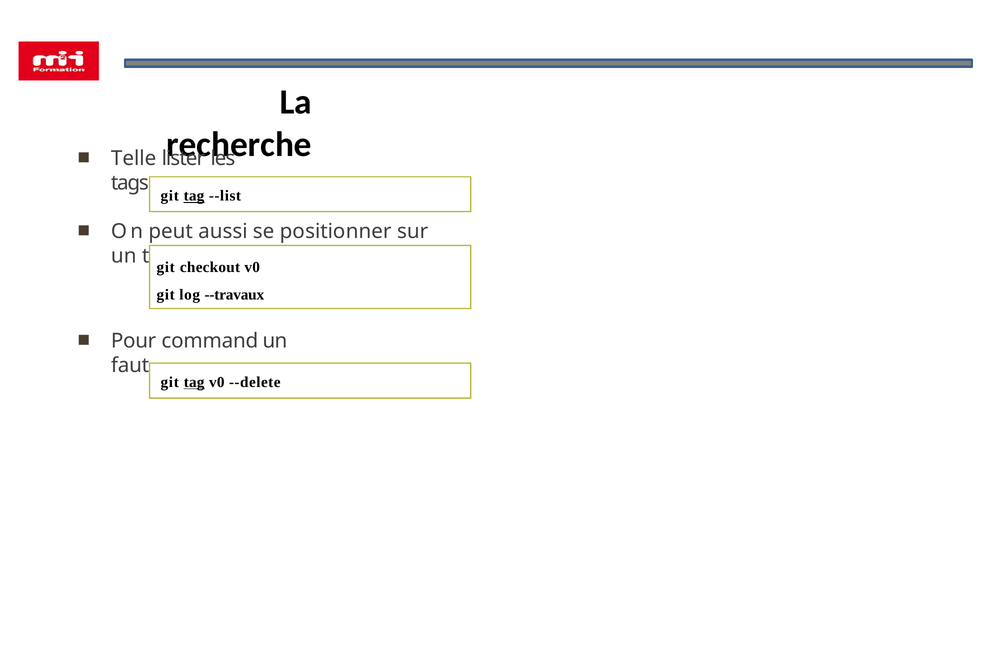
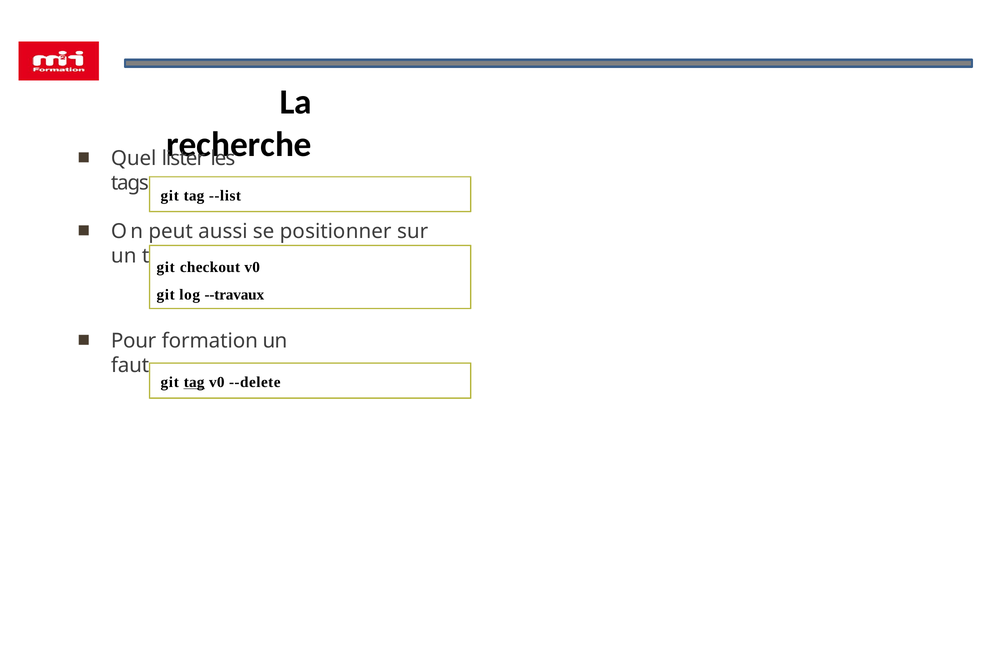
Telle: Telle -> Quel (134, 158)
tag underline: present -> none (194, 196)
command: command -> formation (210, 341)
